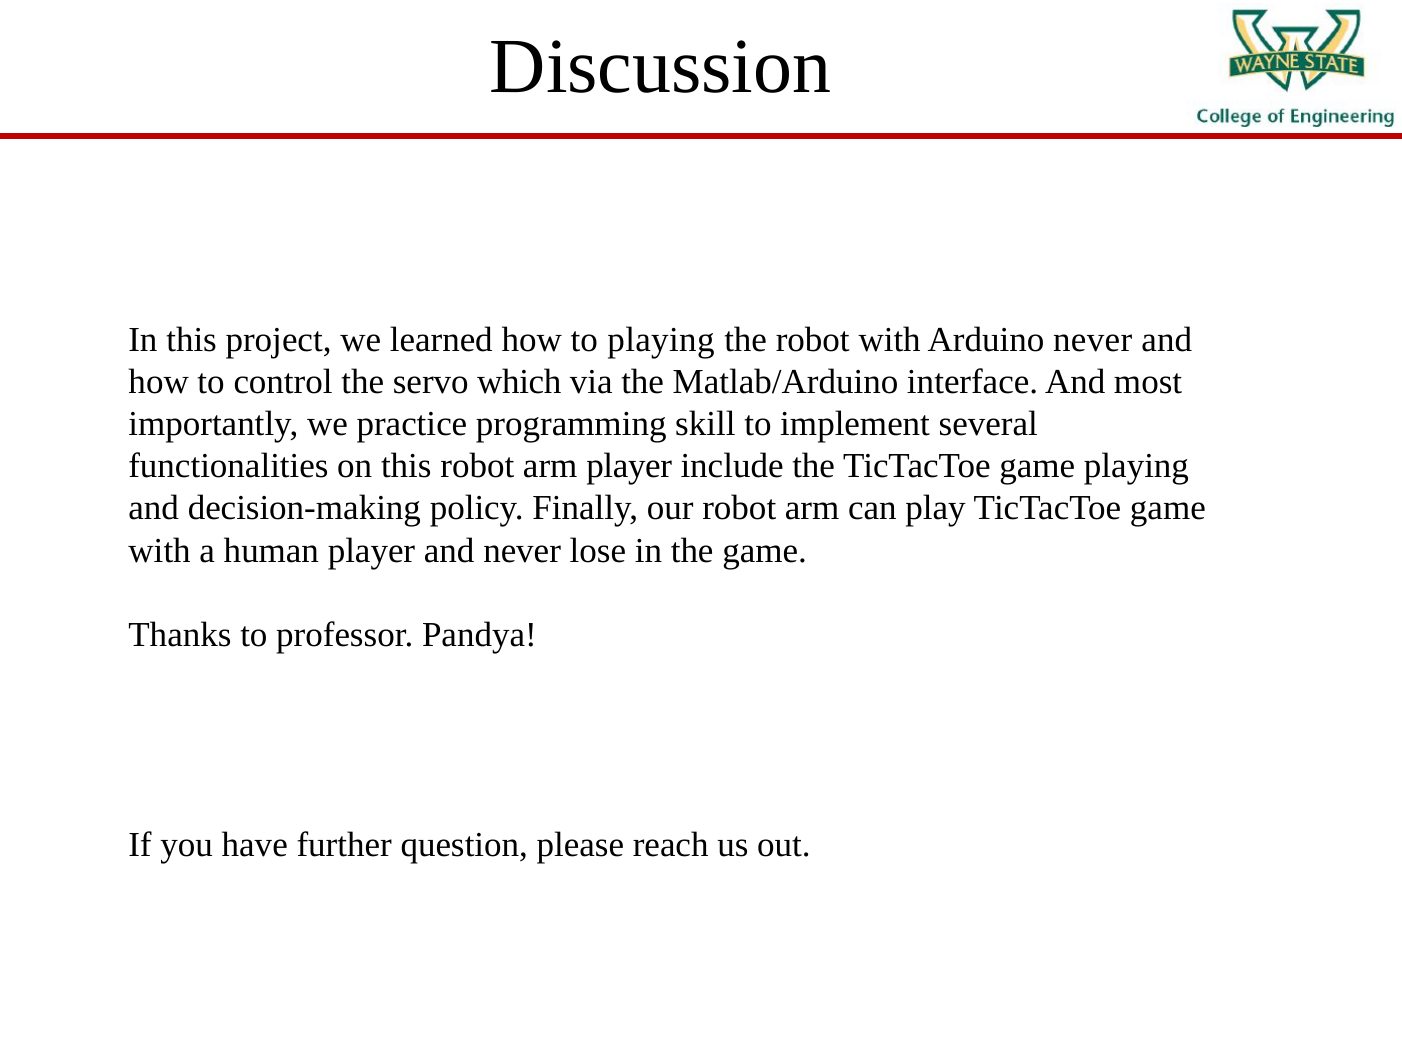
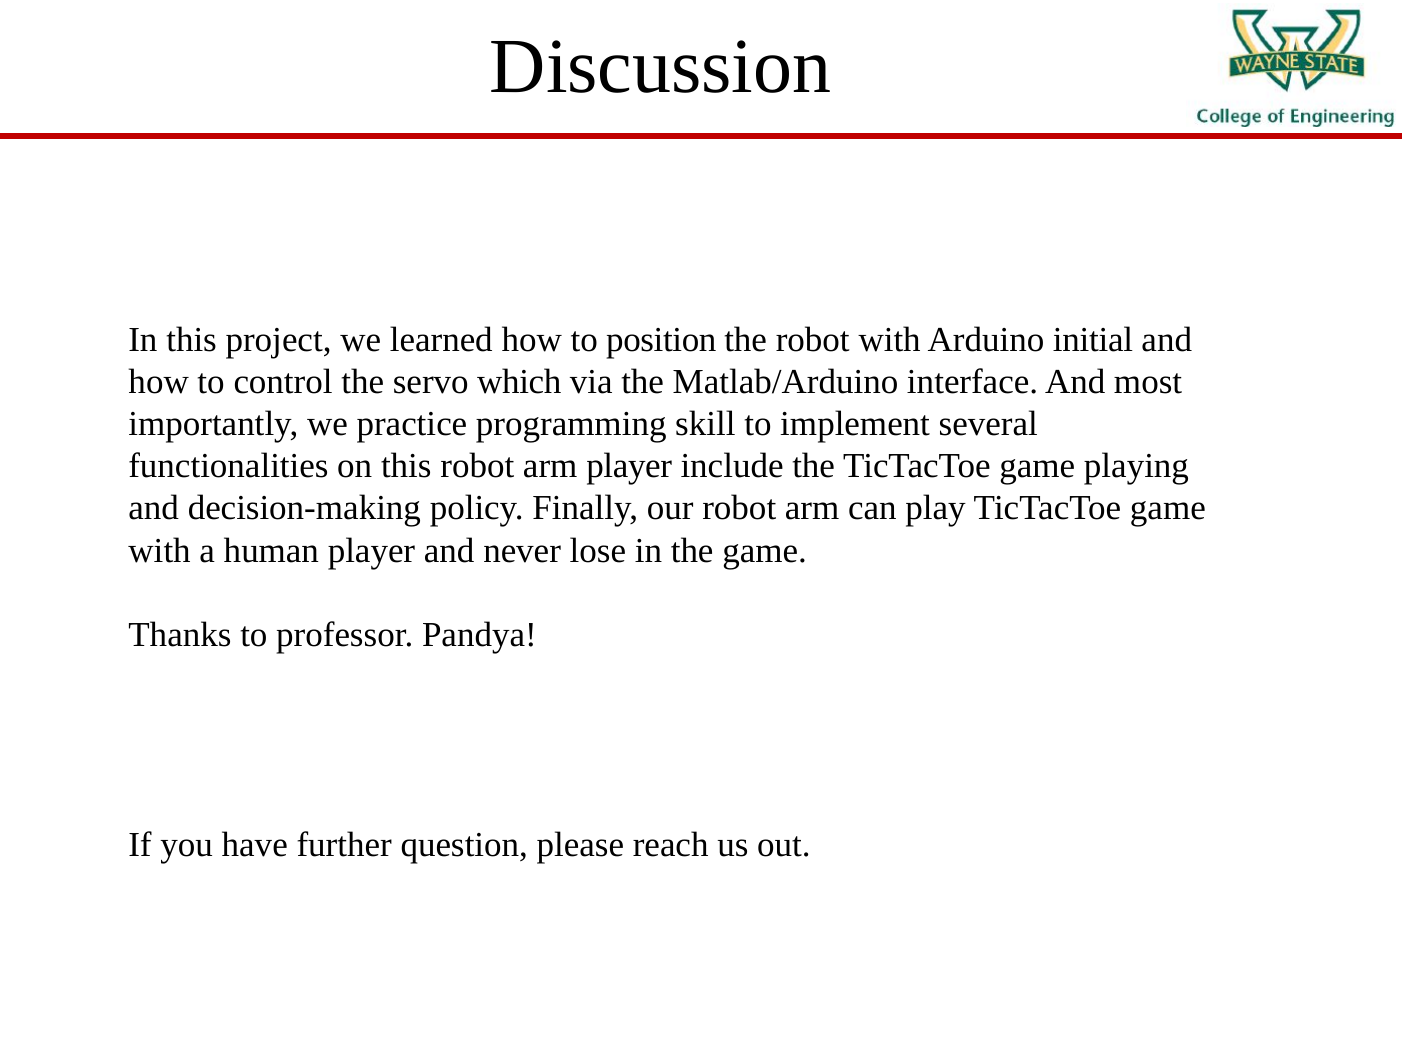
to playing: playing -> position (661, 340)
Arduino never: never -> initial (1093, 340)
